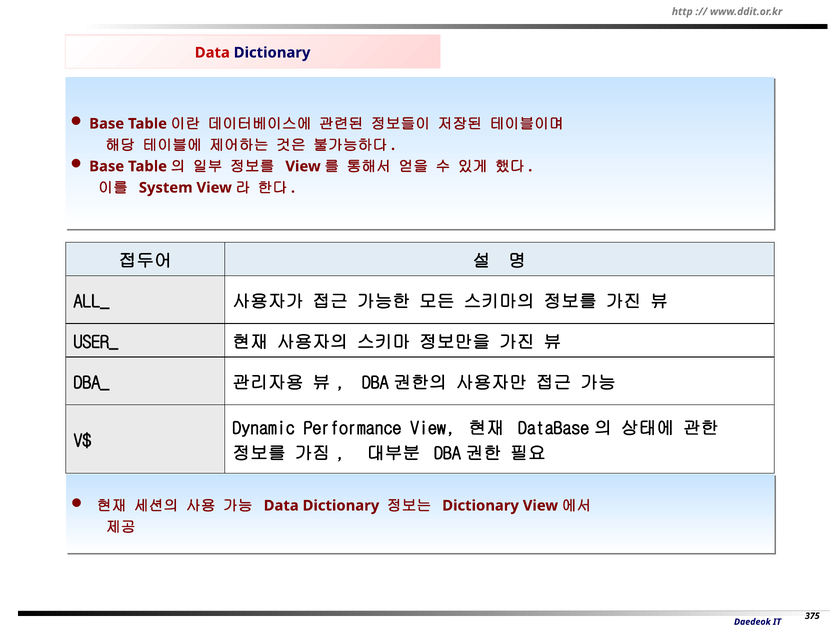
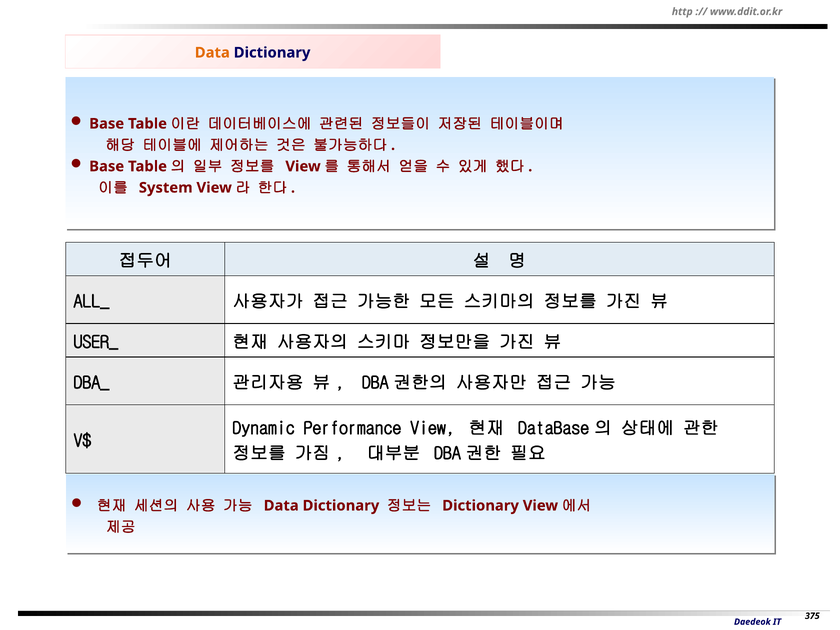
Data colour: red -> orange (212, 53)
